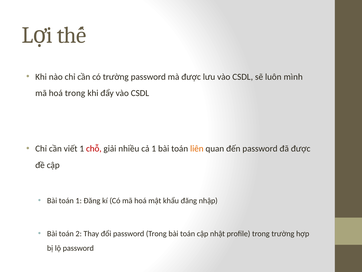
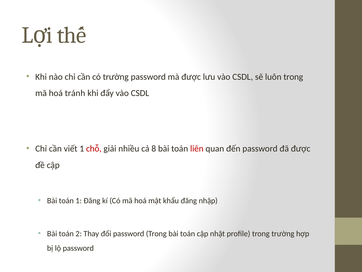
luôn mình: mình -> trong (293, 77)
hoá trong: trong -> tránh (75, 93)
cả 1: 1 -> 8 (154, 148)
liên colour: orange -> red (197, 148)
